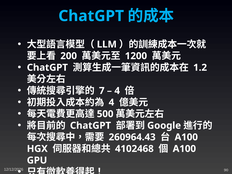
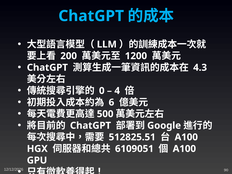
1.2: 1.2 -> 4.3 (200, 68)
7: 7 -> 0 (102, 91)
4: 4 -> 6 (111, 102)
260964.43: 260964.43 -> 512825.51 (132, 137)
4102468: 4102468 -> 6109051 (134, 149)
